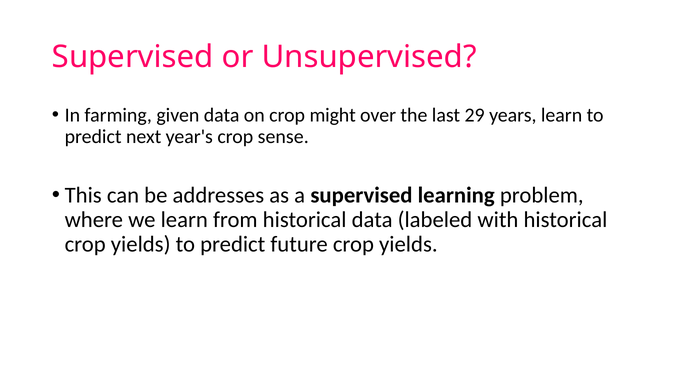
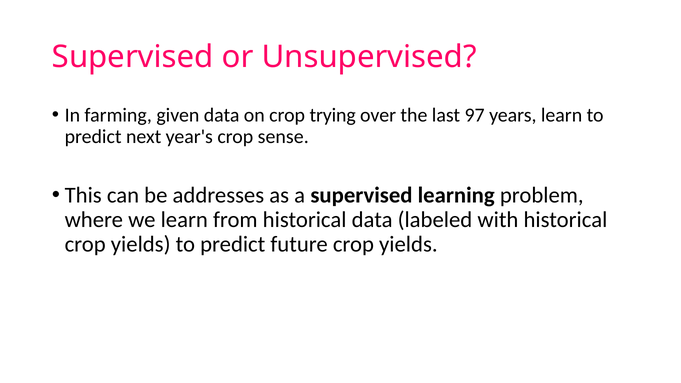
might: might -> trying (333, 115)
29: 29 -> 97 (475, 115)
